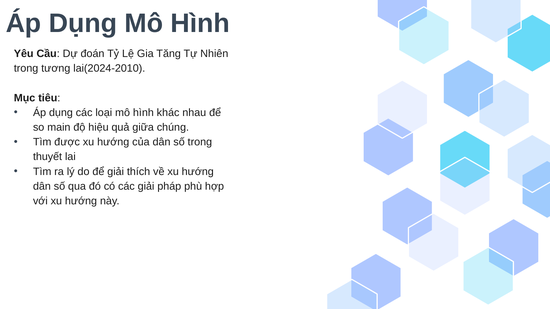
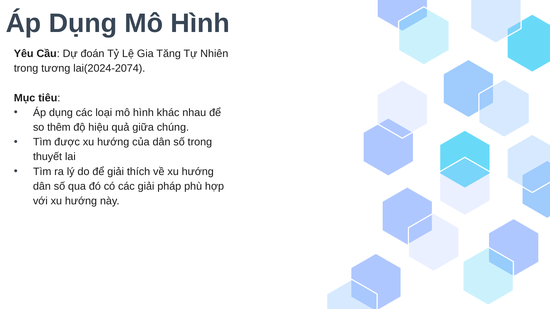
lai(2024-2010: lai(2024-2010 -> lai(2024-2074 (109, 68)
main: main -> thêm (59, 127)
